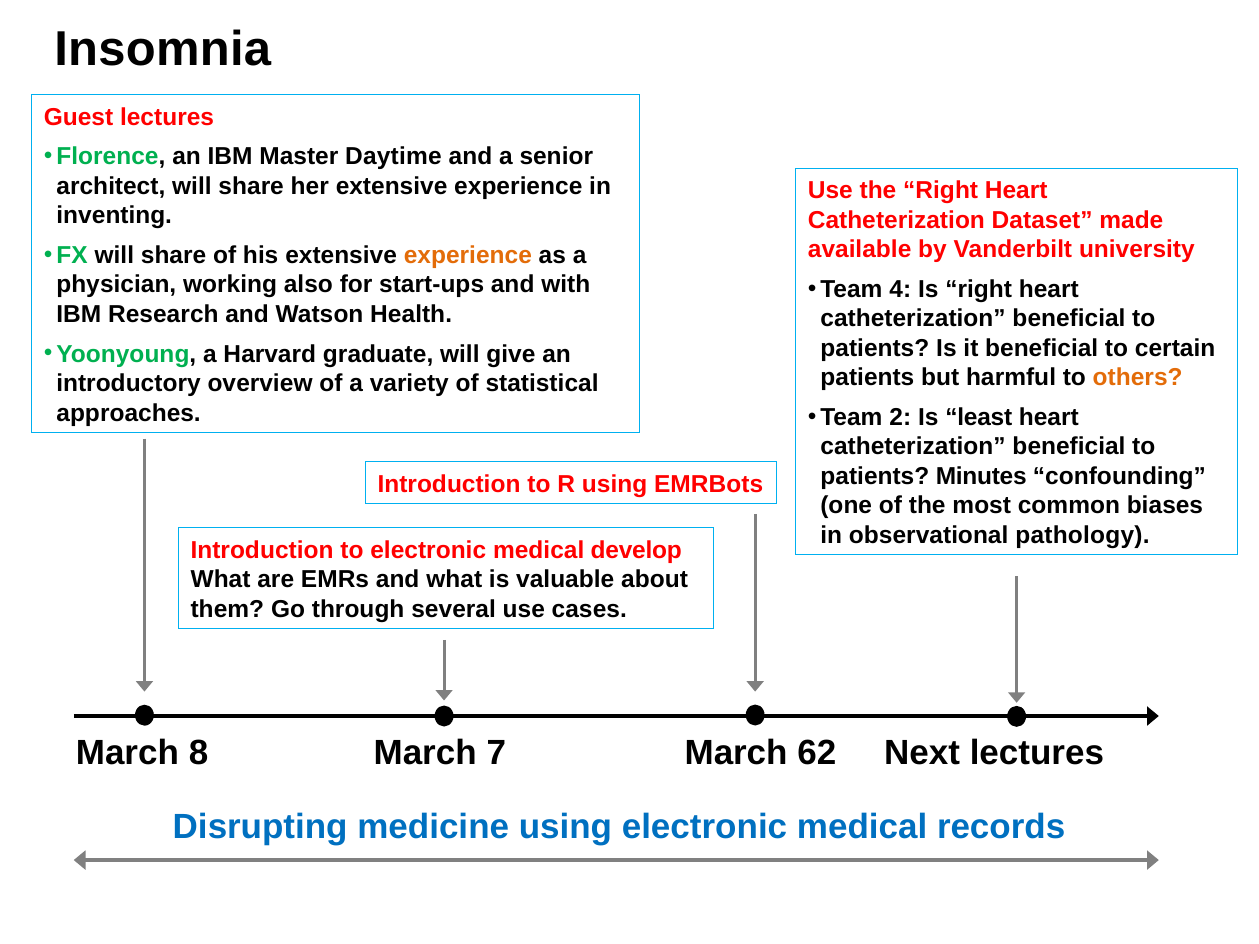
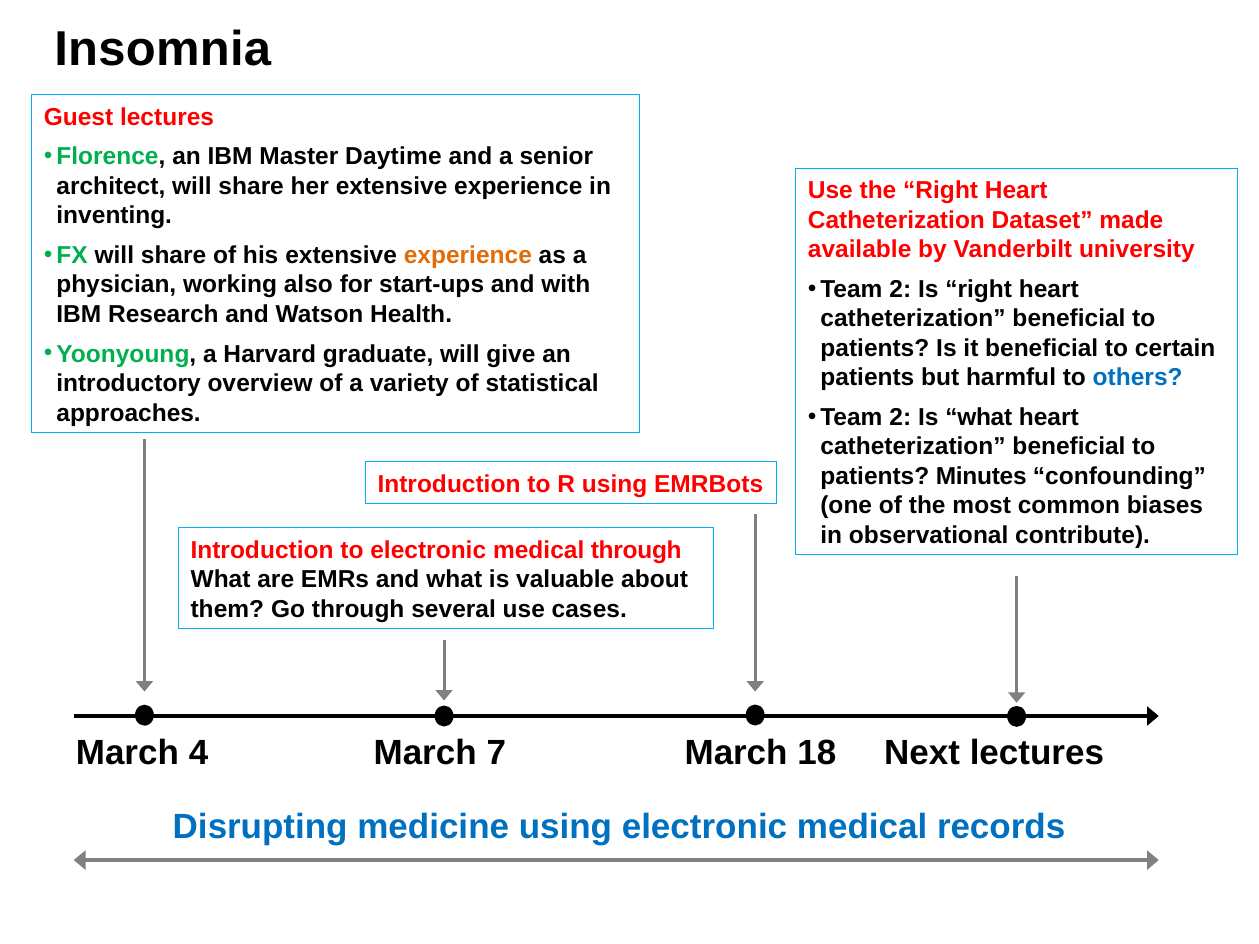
4: 4 -> 2 (900, 289)
others colour: orange -> blue (1138, 378)
Is least: least -> what (979, 418)
pathology: pathology -> contribute (1083, 535)
medical develop: develop -> through (636, 550)
8: 8 -> 4 (199, 754)
62: 62 -> 18 (817, 754)
